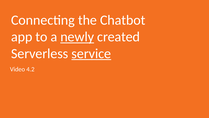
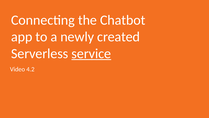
newly underline: present -> none (77, 37)
